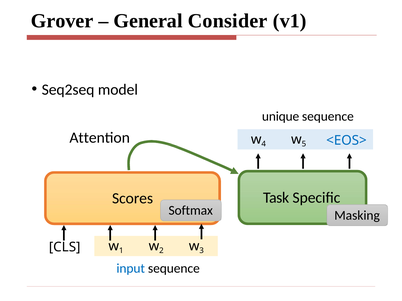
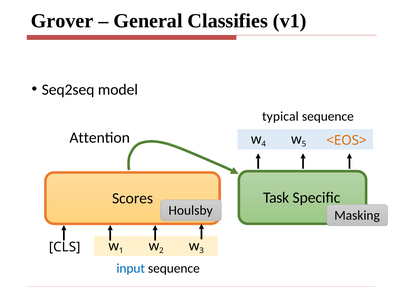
Consider: Consider -> Classifies (228, 21)
unique: unique -> typical (280, 117)
<EOS> colour: blue -> orange (346, 141)
Softmax: Softmax -> Houlsby (191, 211)
